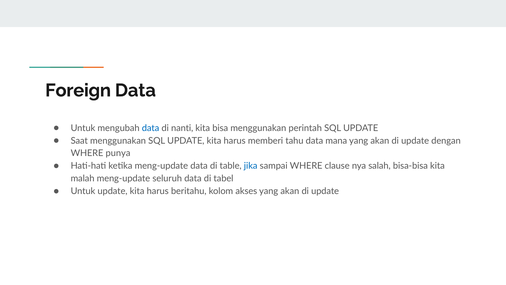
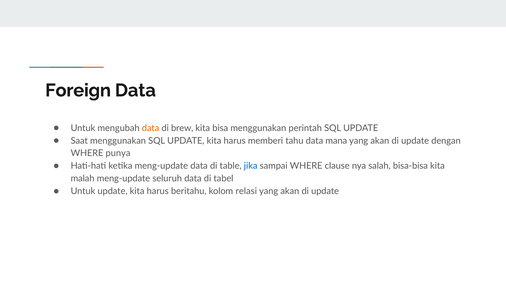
data colour: blue -> orange (151, 128)
nanti: nanti -> brew (182, 128)
akses: akses -> relasi (246, 191)
